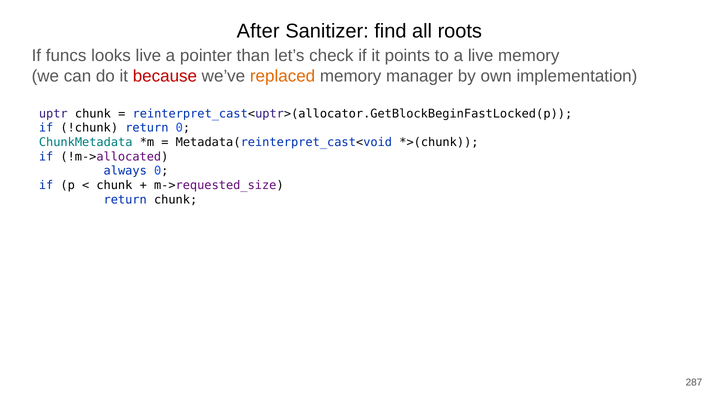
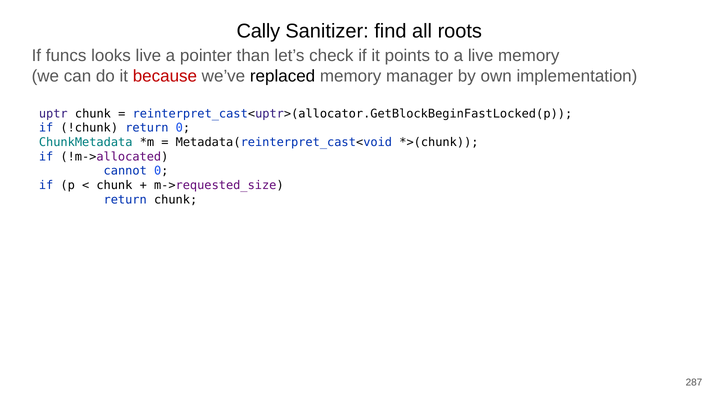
After: After -> Cally (258, 31)
replaced colour: orange -> black (283, 76)
always: always -> cannot (125, 171)
